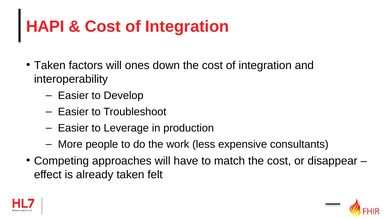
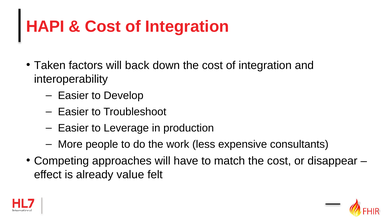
ones: ones -> back (137, 66)
already taken: taken -> value (130, 175)
